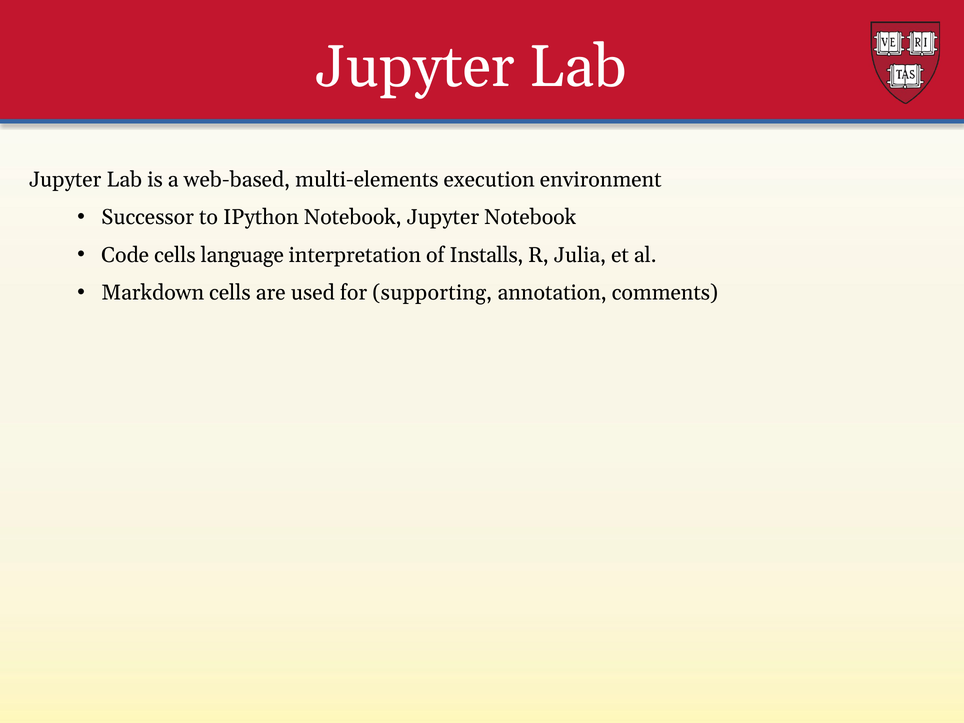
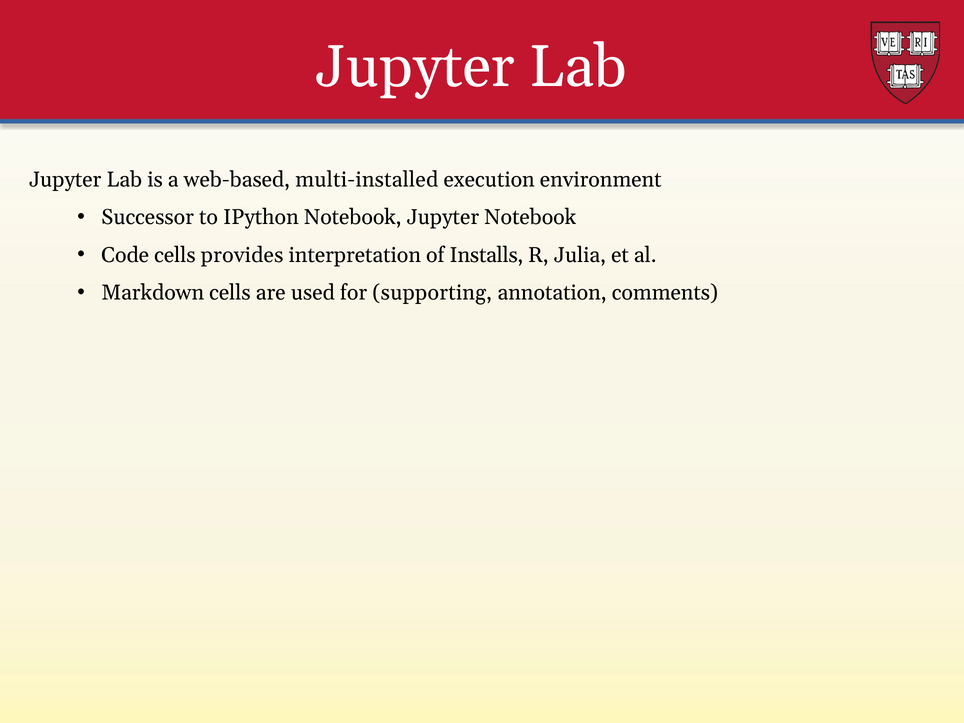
multi-elements: multi-elements -> multi-installed (367, 180)
language: language -> provides (242, 255)
